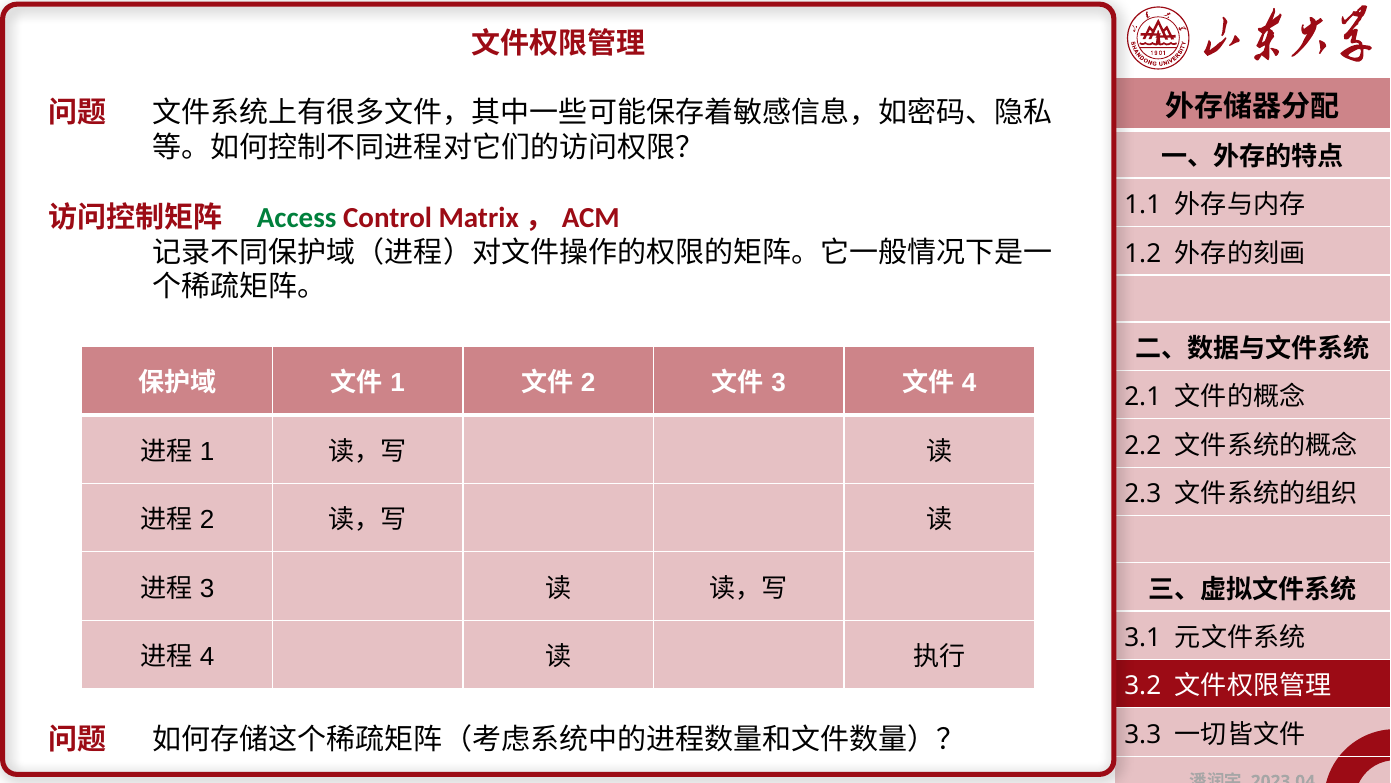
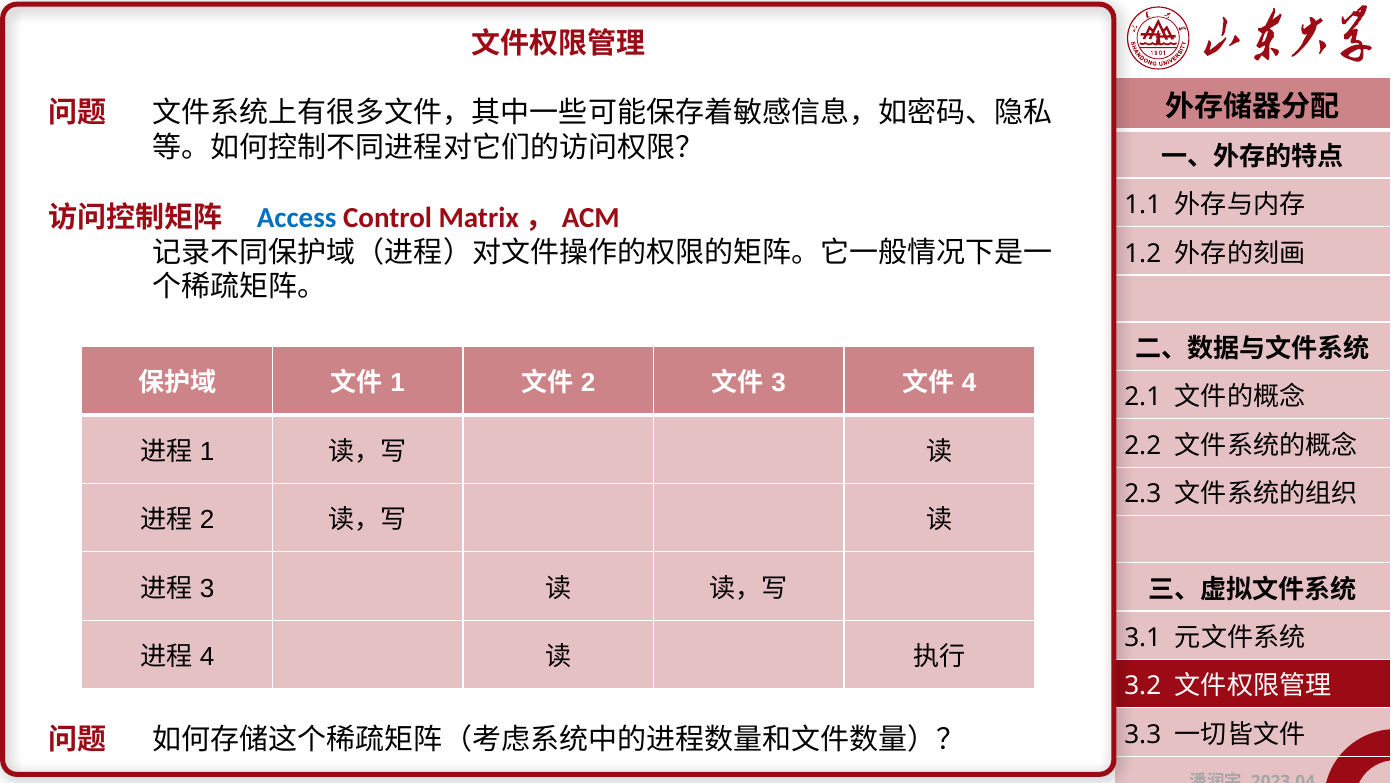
Access colour: green -> blue (297, 217)
